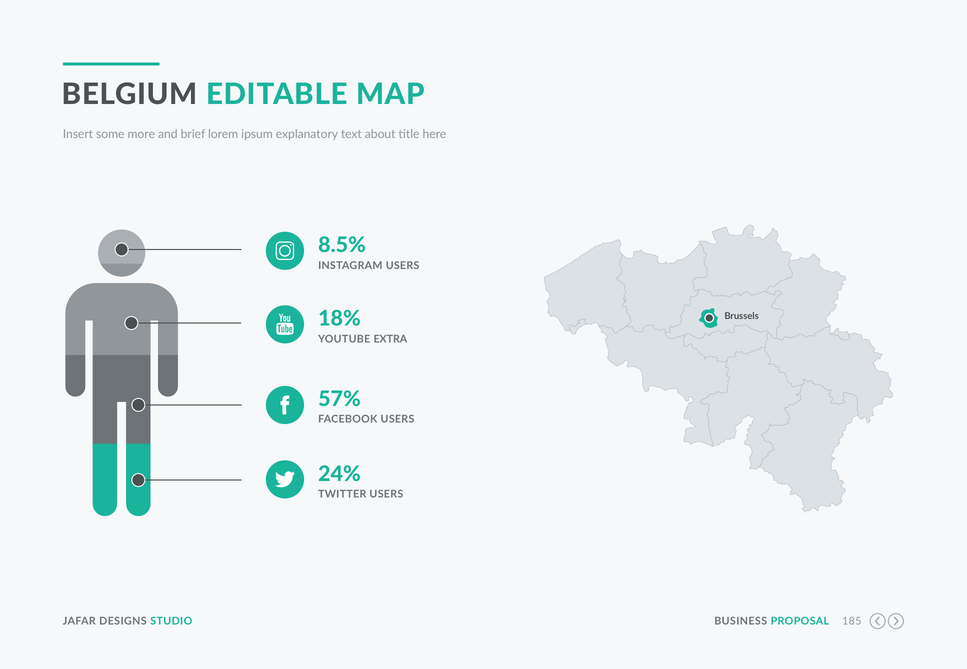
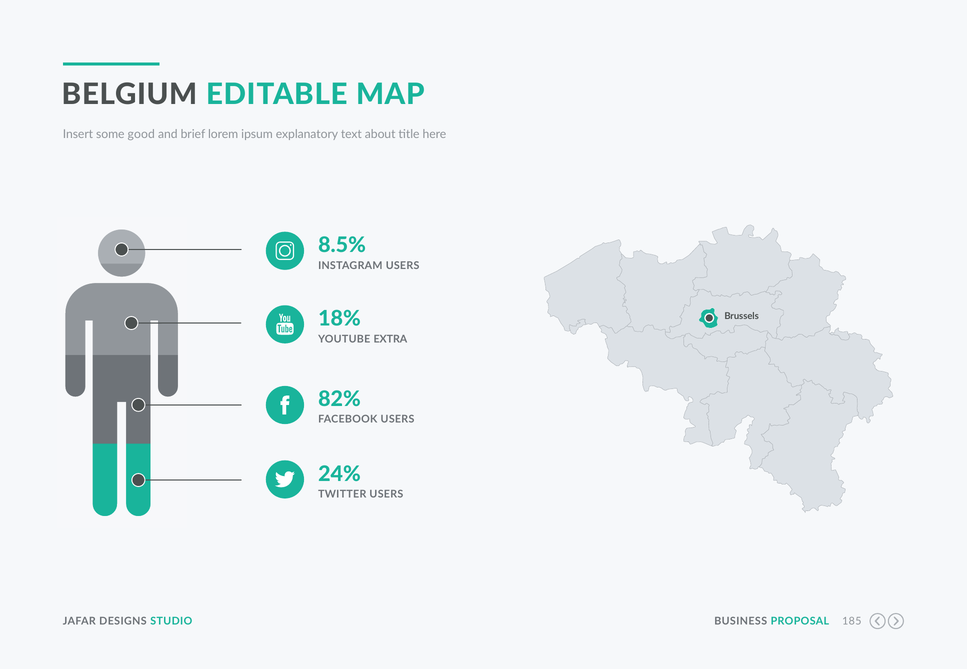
more: more -> good (141, 135)
57%: 57% -> 82% (339, 399)
